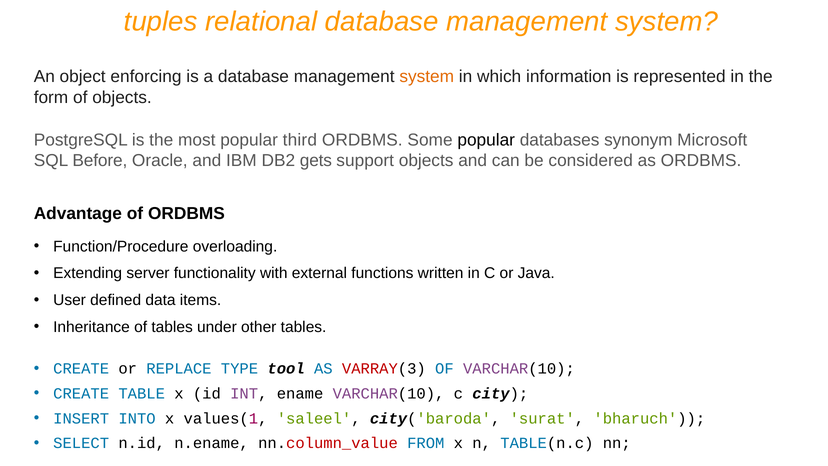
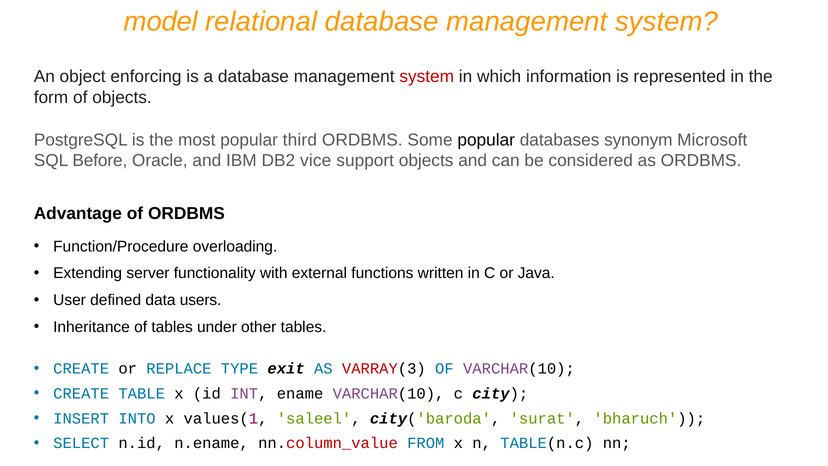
tuples: tuples -> model (161, 22)
system colour: orange -> red (427, 77)
gets: gets -> vice (316, 161)
items: items -> users (201, 300)
tool: tool -> exit (286, 369)
